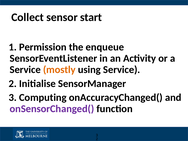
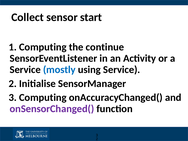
1 Permission: Permission -> Computing (43, 47)
enqueue: enqueue -> continue (105, 47)
mostly colour: orange -> blue (59, 70)
